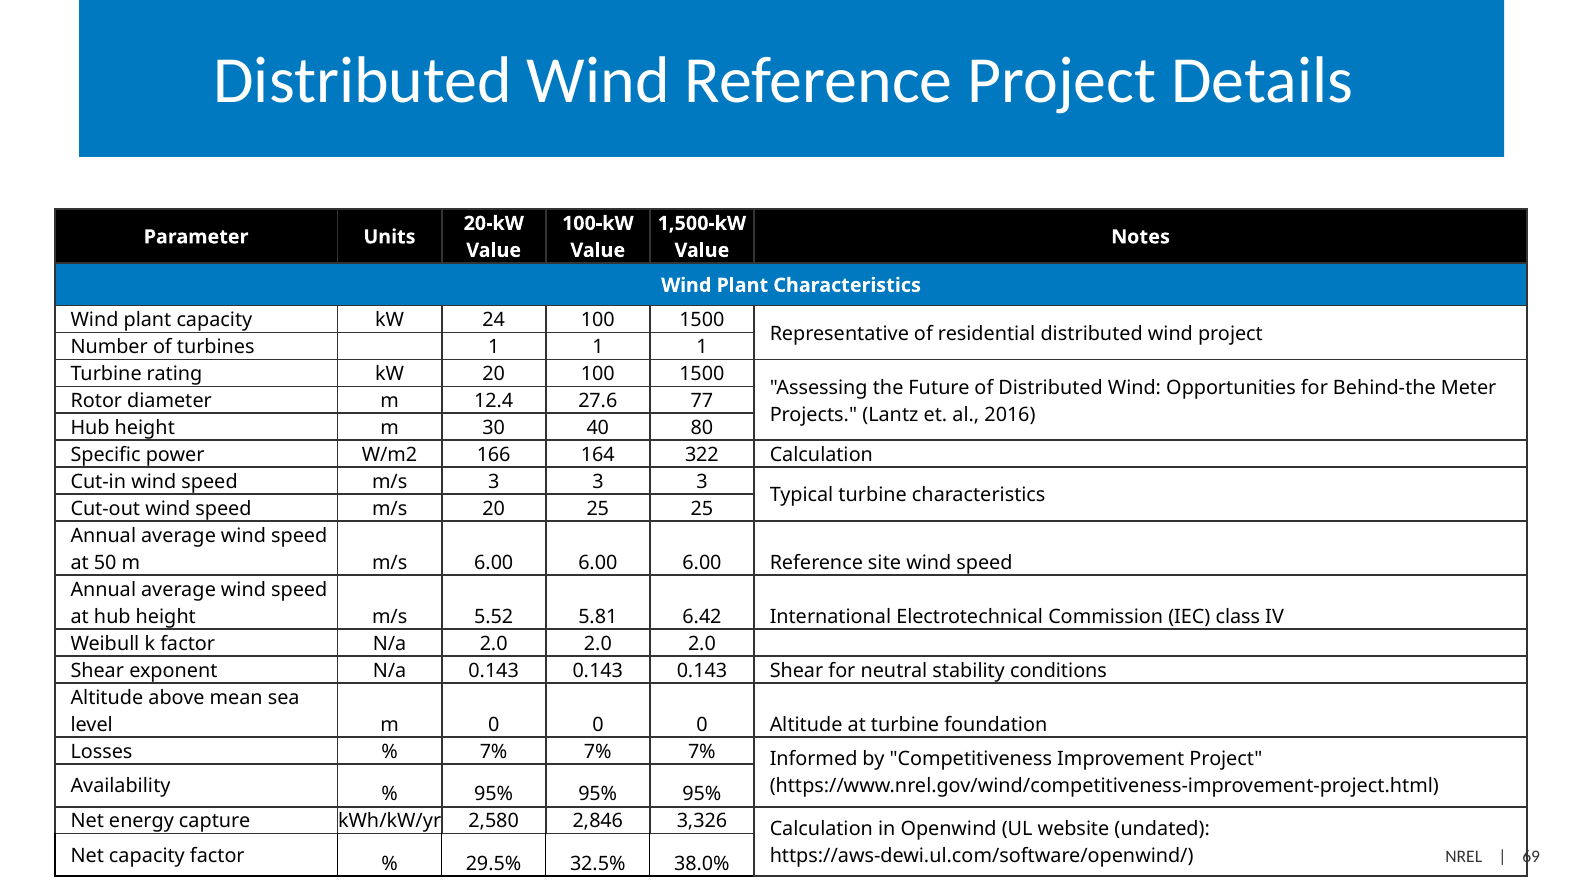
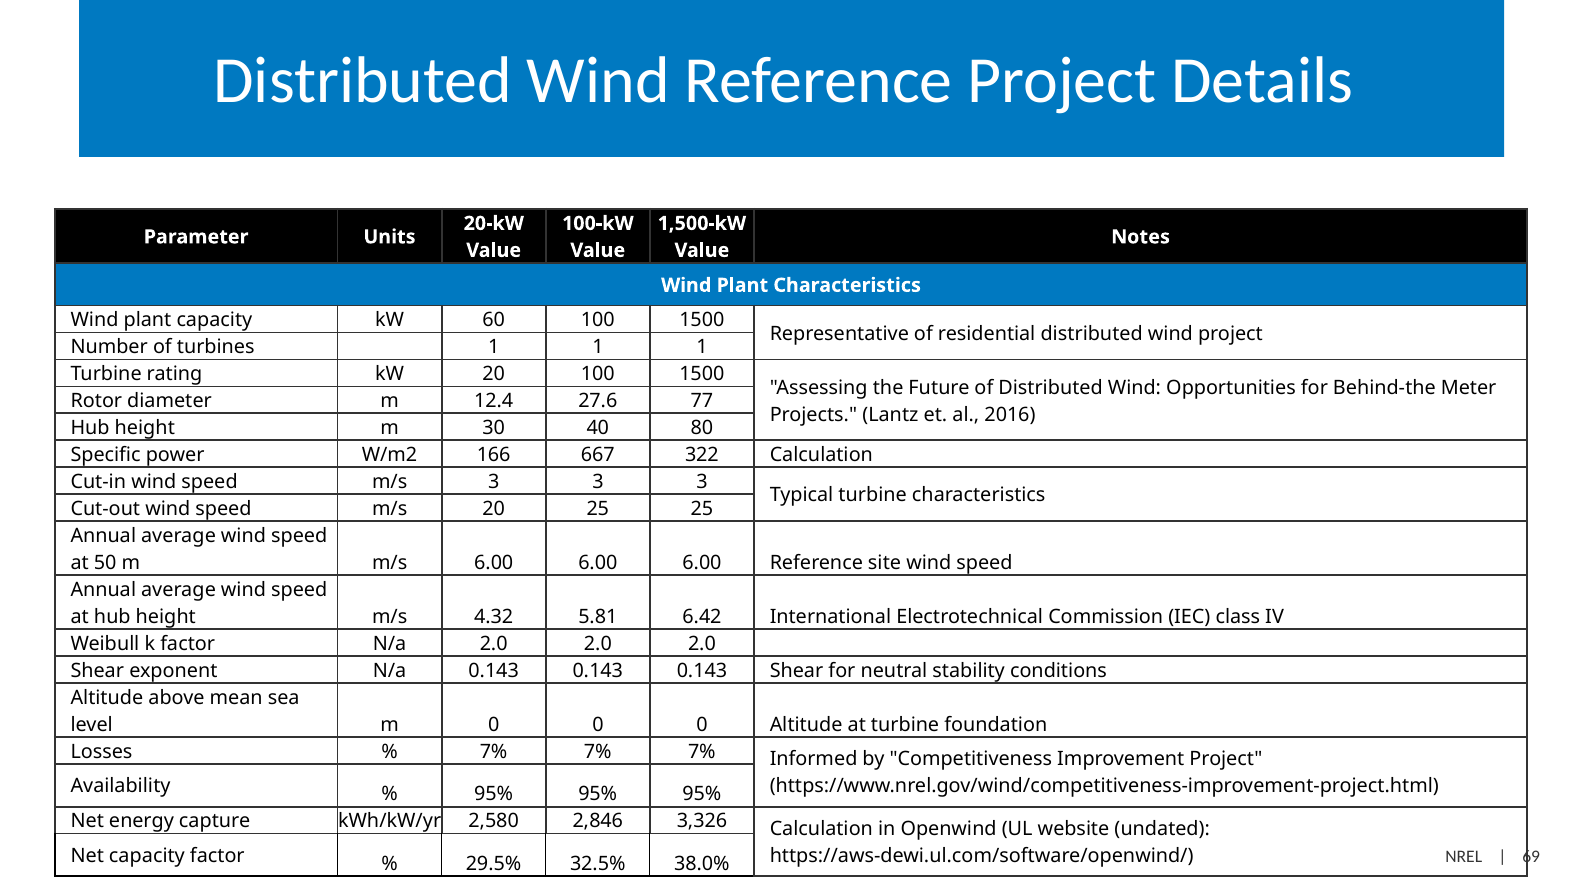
24: 24 -> 60 (494, 320)
164: 164 -> 667 (598, 455)
5.52: 5.52 -> 4.32 (494, 617)
